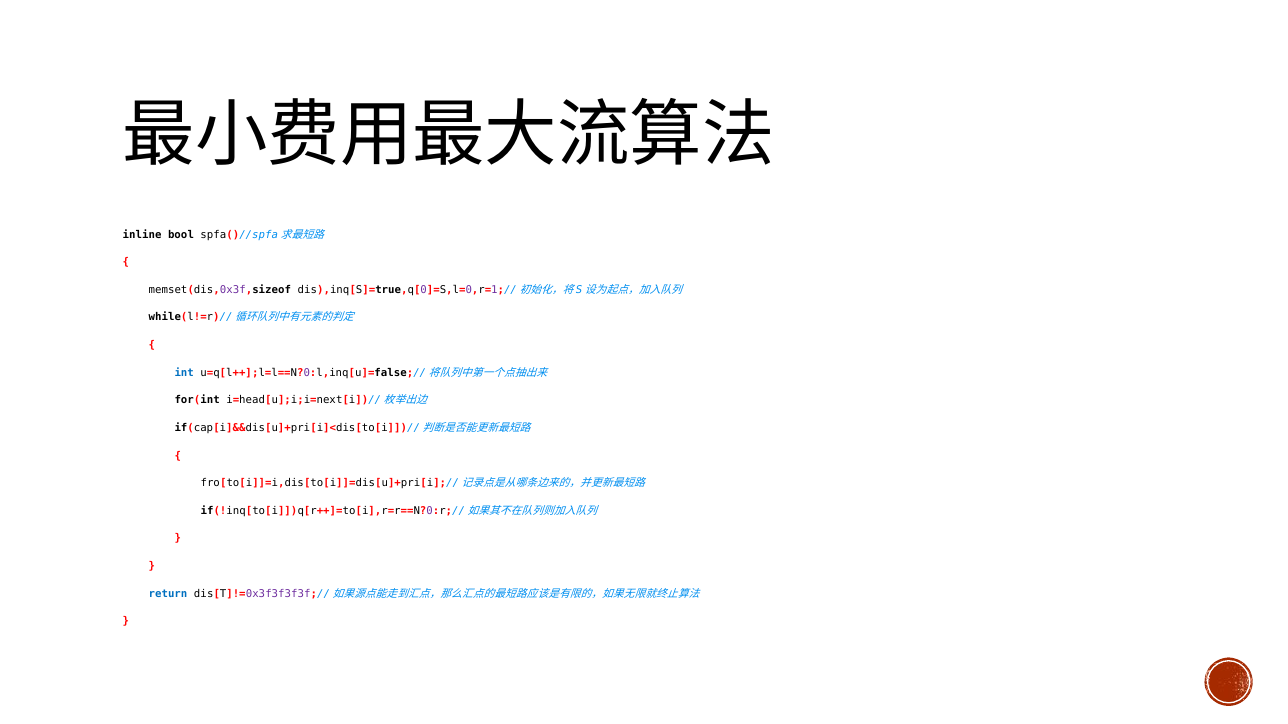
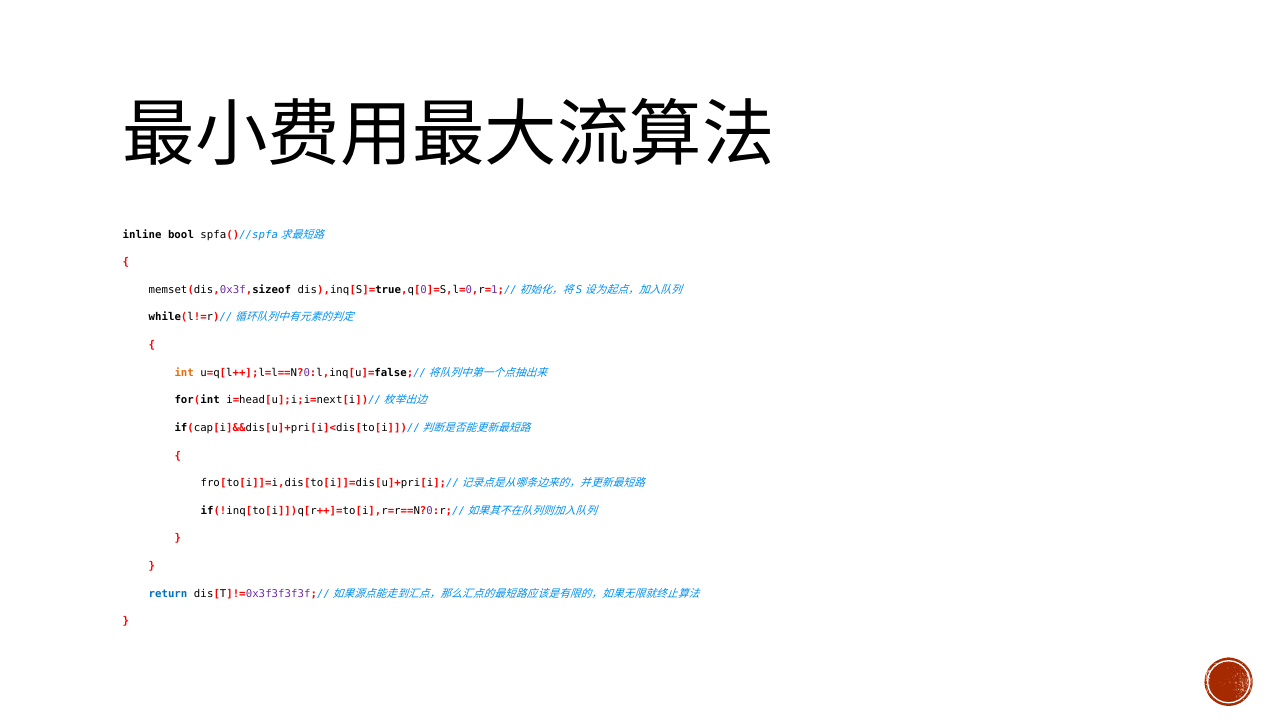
int colour: blue -> orange (184, 373)
